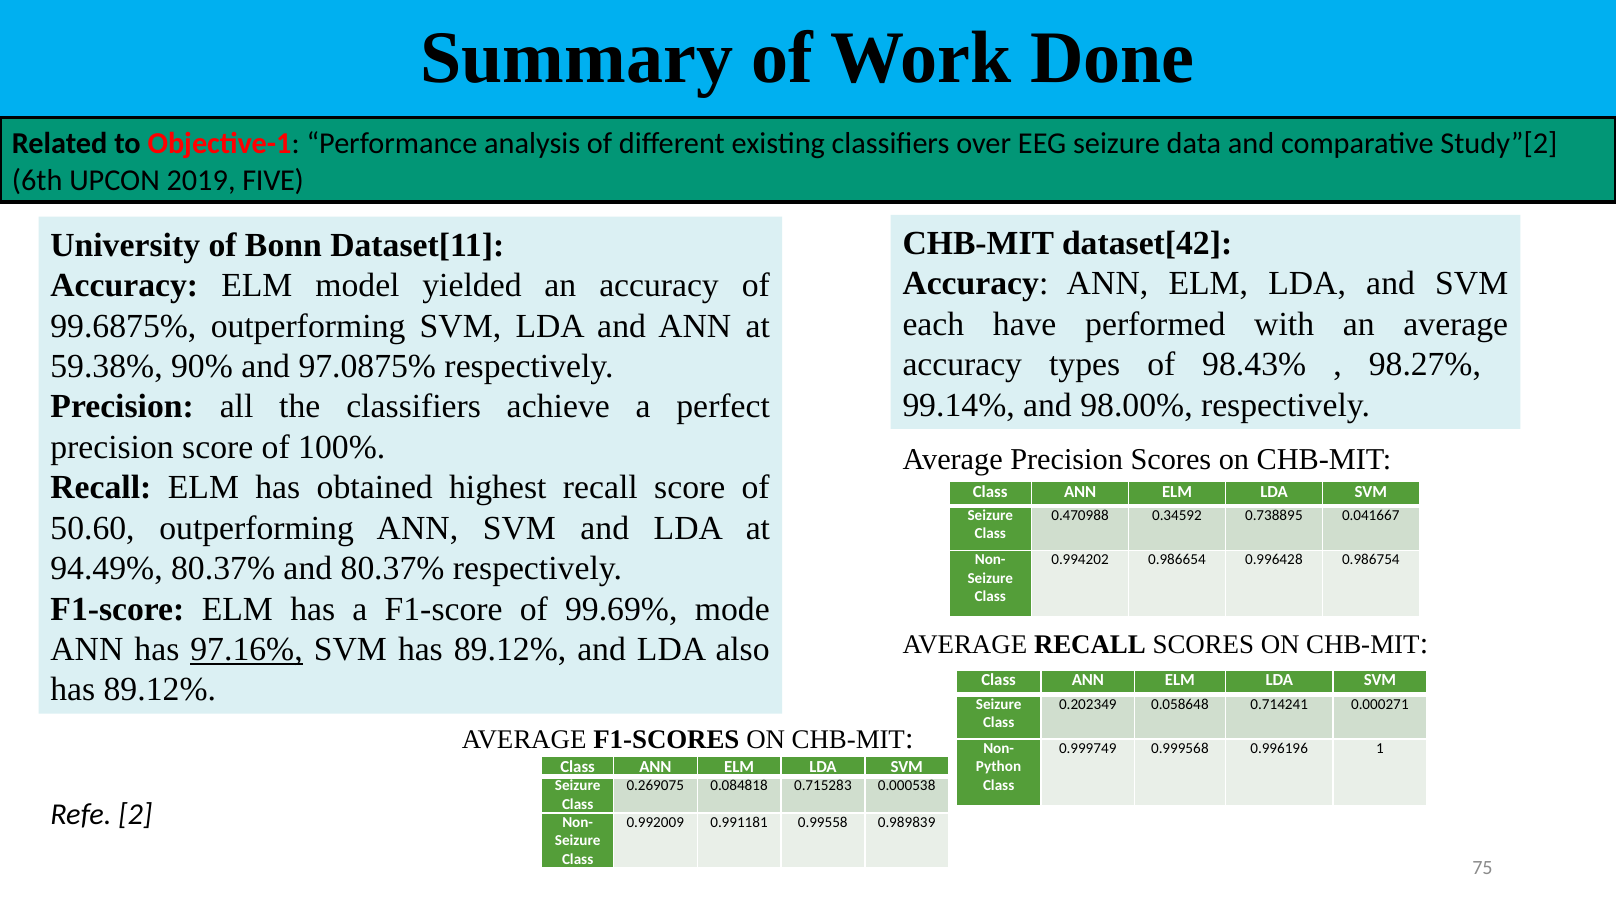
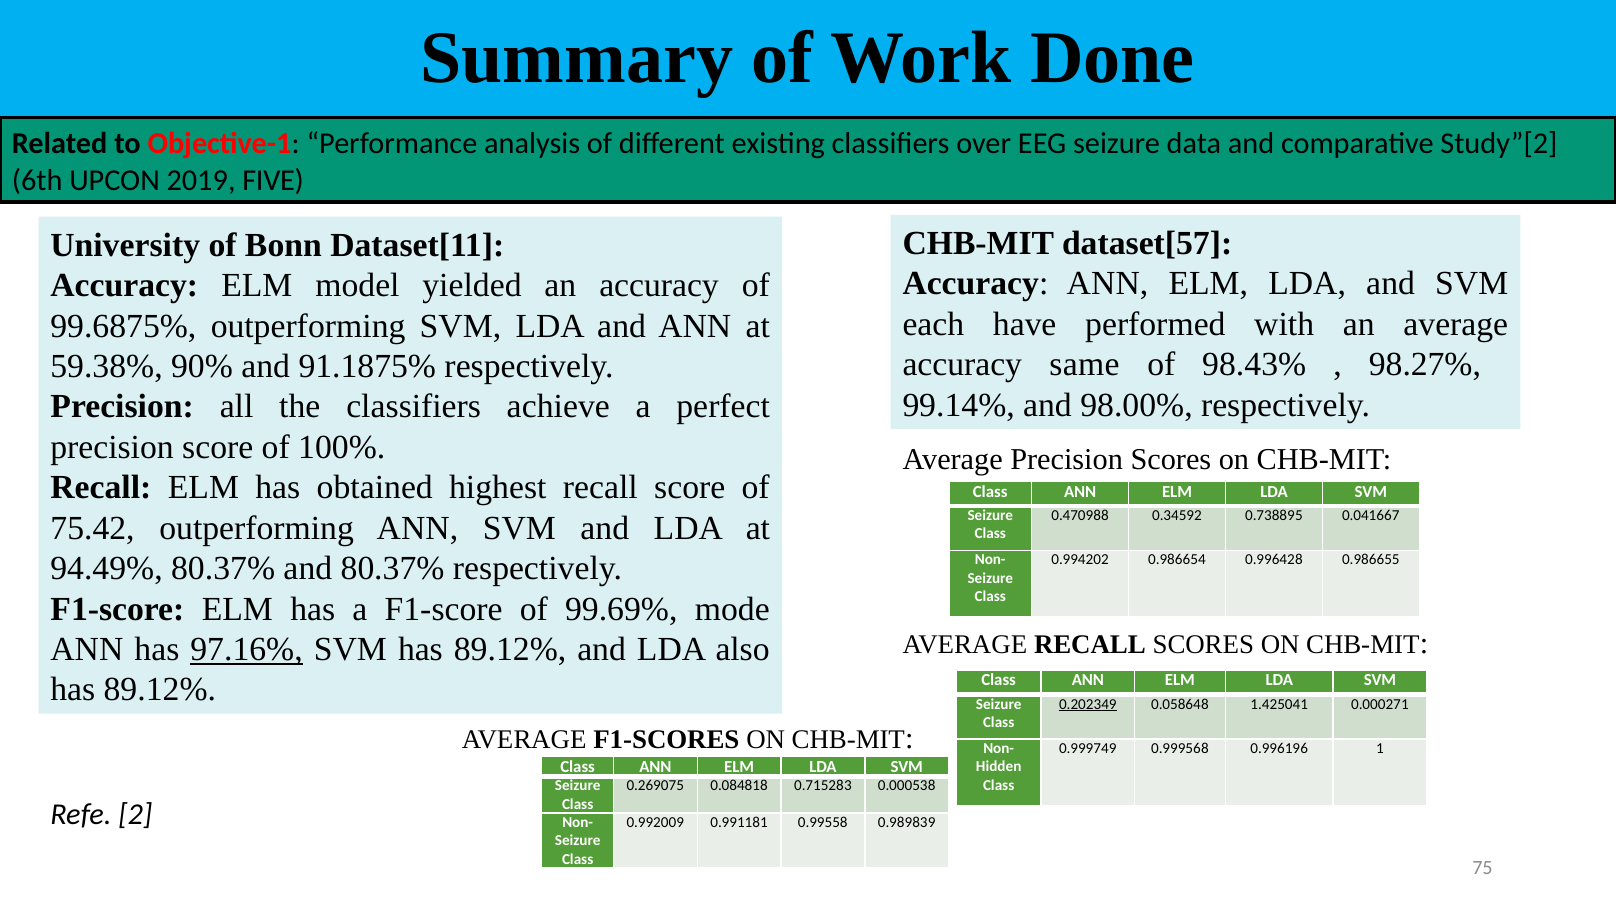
dataset[42: dataset[42 -> dataset[57 (1147, 243)
types: types -> same (1084, 365)
97.0875%: 97.0875% -> 91.1875% (367, 366)
50.60: 50.60 -> 75.42 (93, 528)
0.986754: 0.986754 -> 0.986655 (1371, 560)
0.202349 underline: none -> present (1088, 704)
0.714241: 0.714241 -> 1.425041 (1279, 704)
Python: Python -> Hidden (999, 767)
